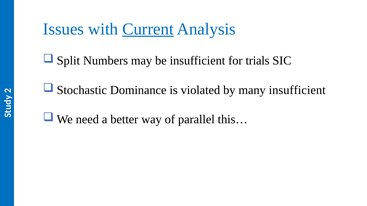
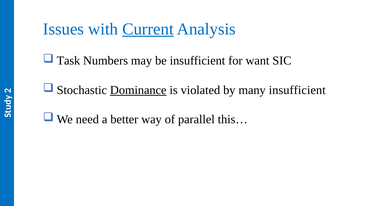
Split: Split -> Task (68, 61)
trials: trials -> want (257, 61)
Dominance underline: none -> present (138, 90)
